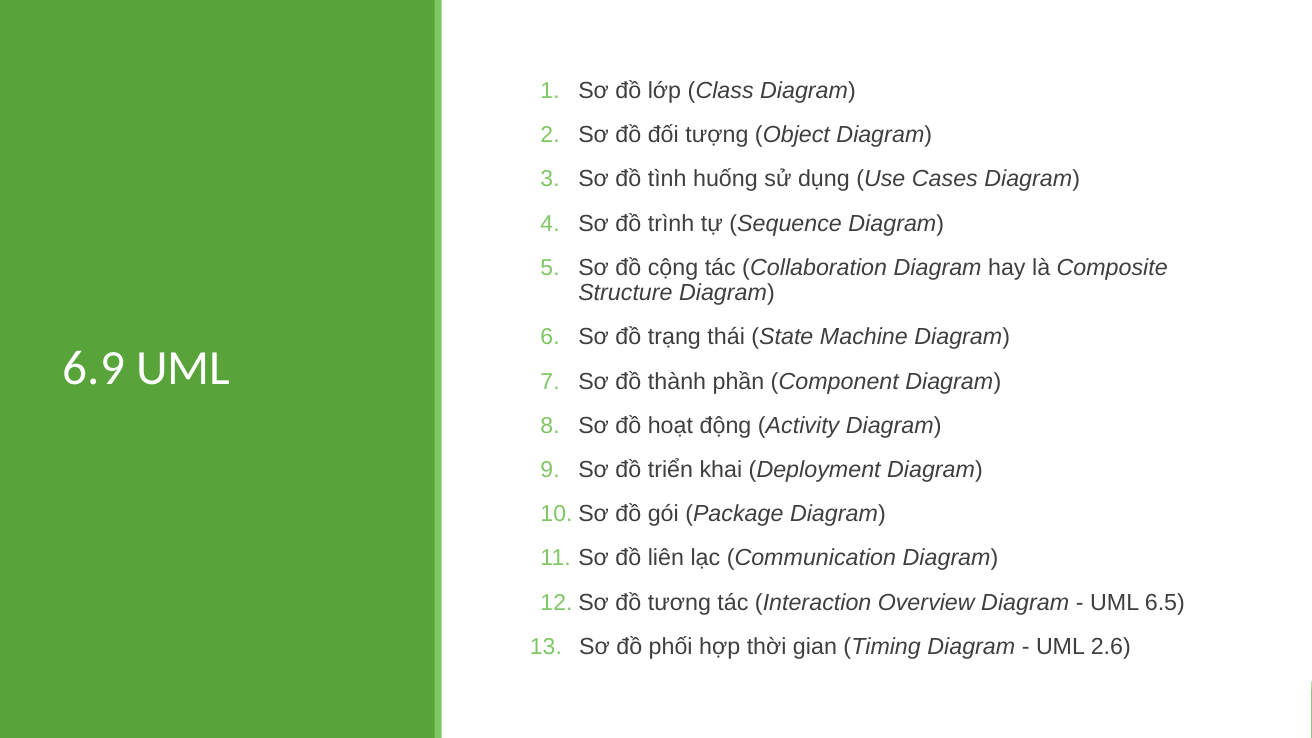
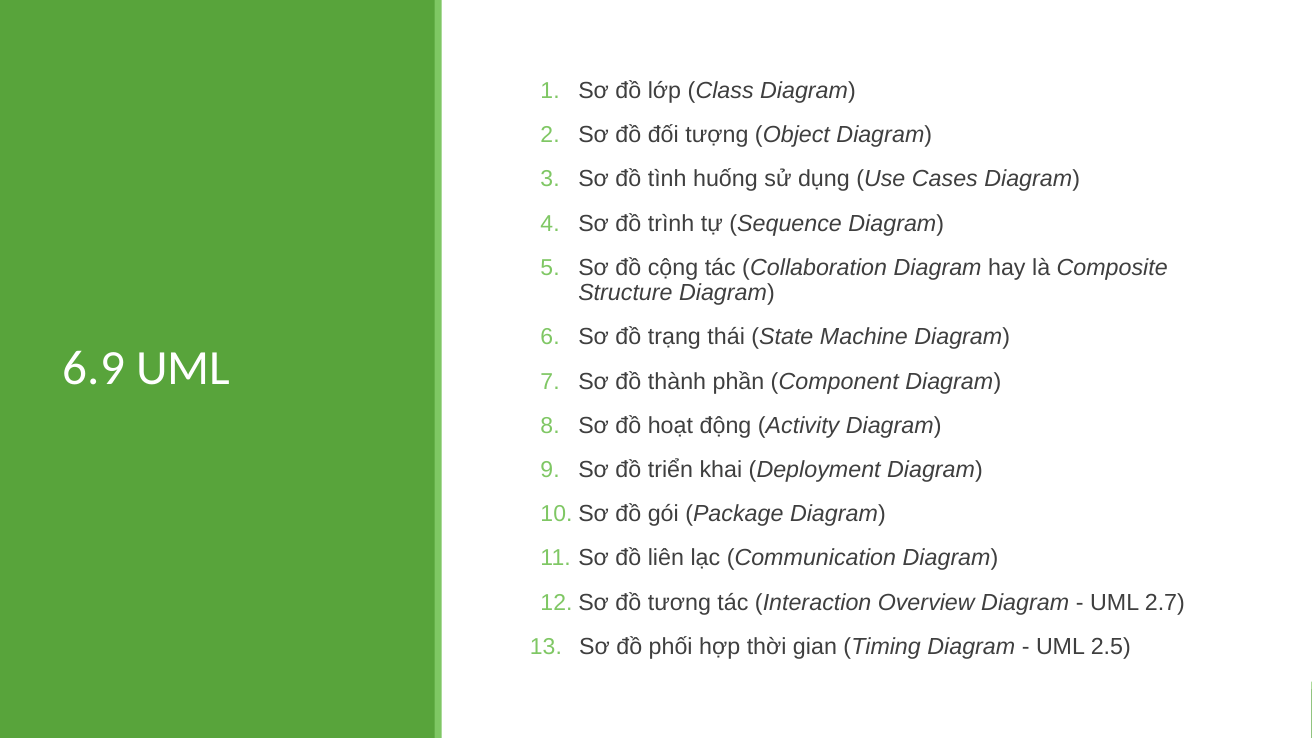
6.5: 6.5 -> 2.7 (1165, 603)
2.6: 2.6 -> 2.5 (1111, 647)
